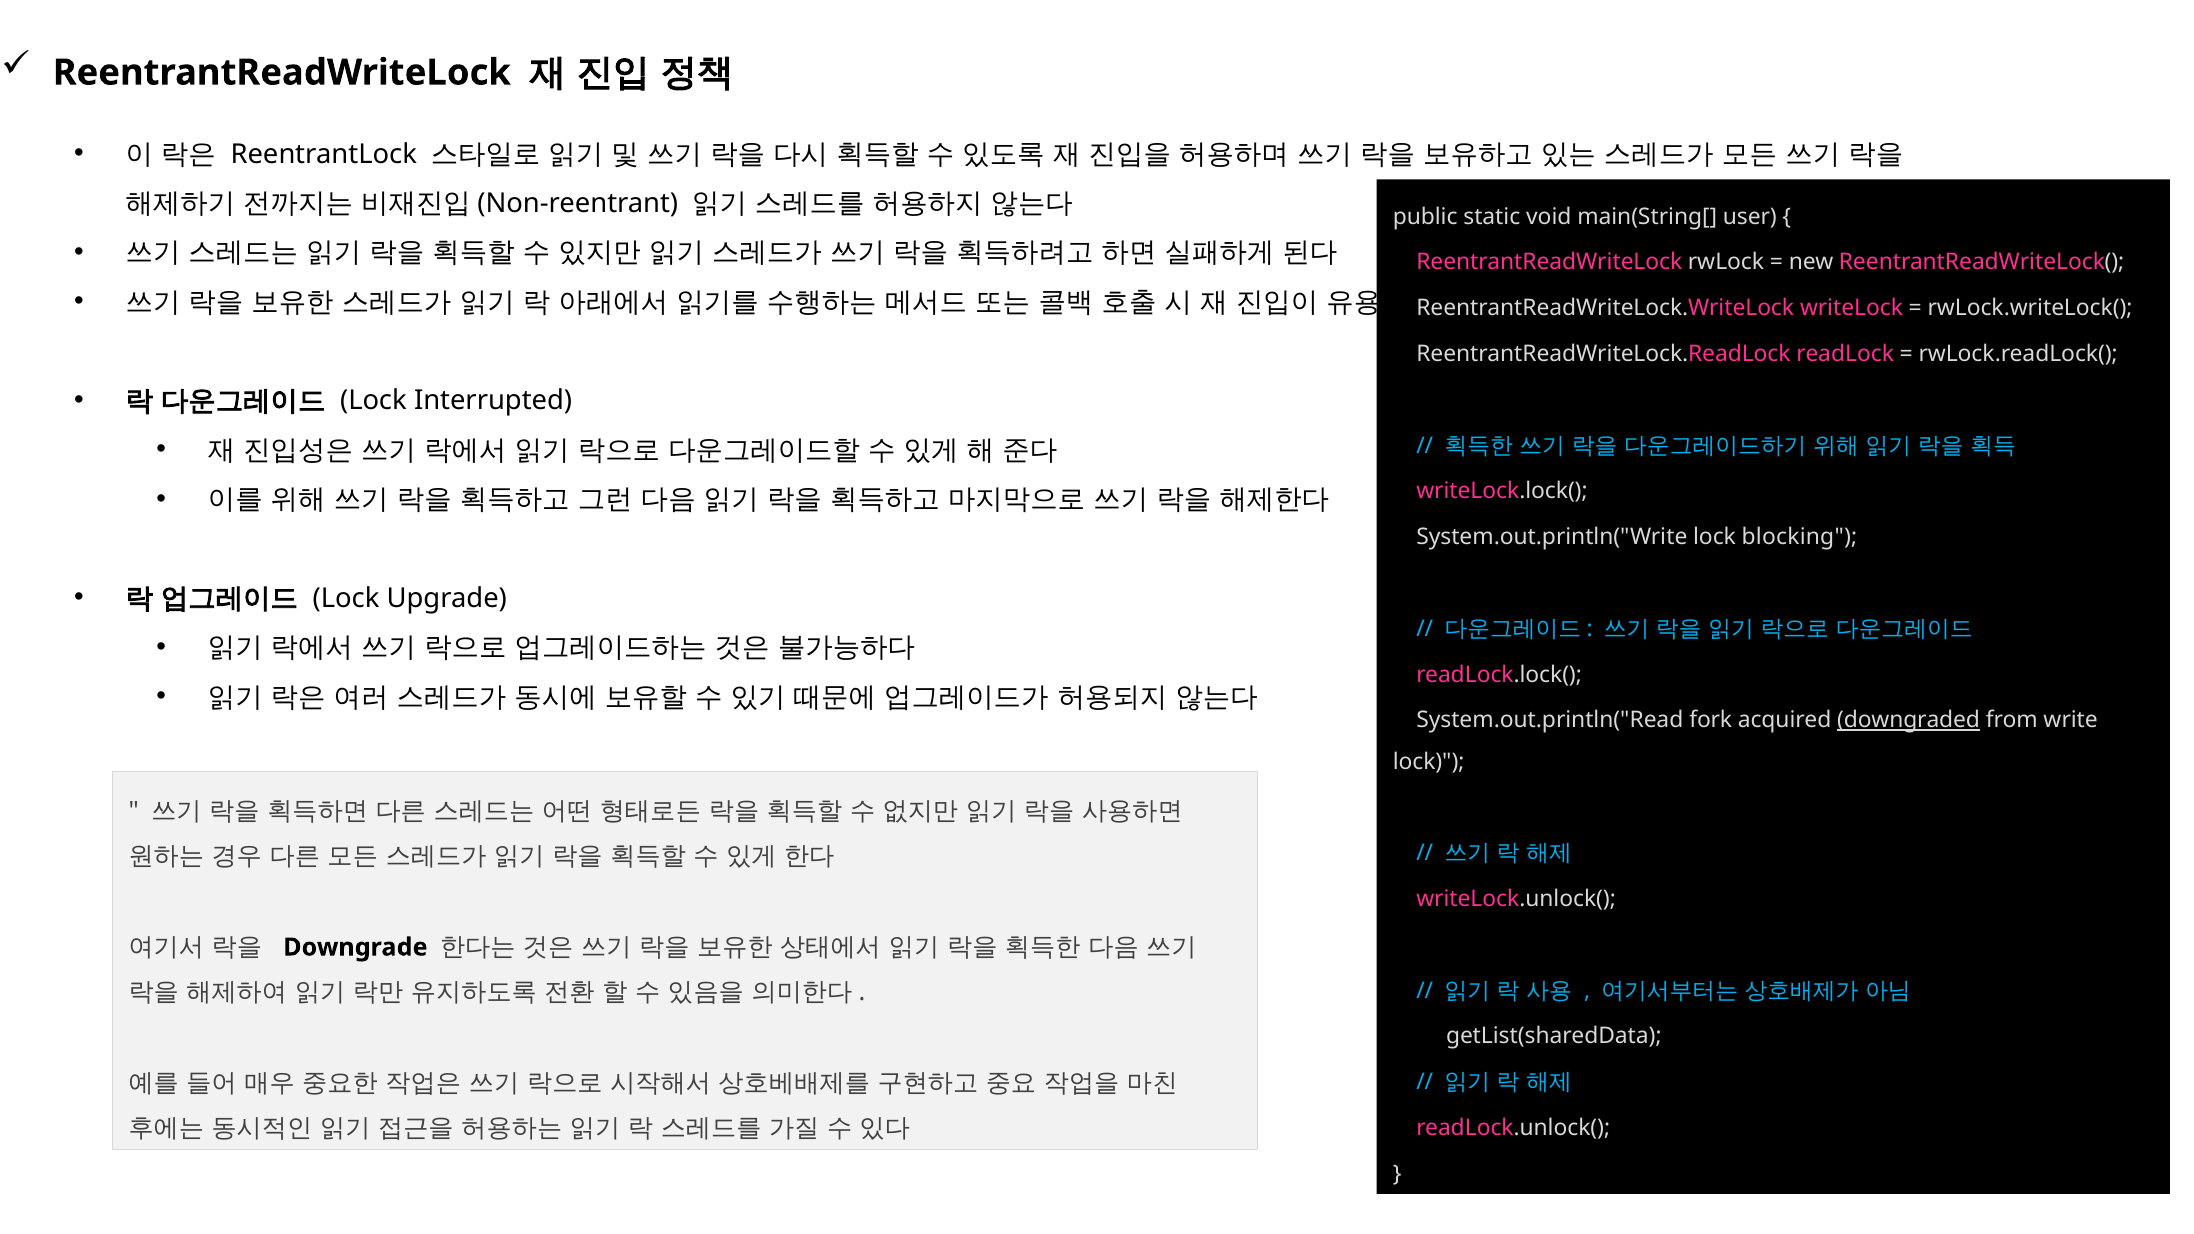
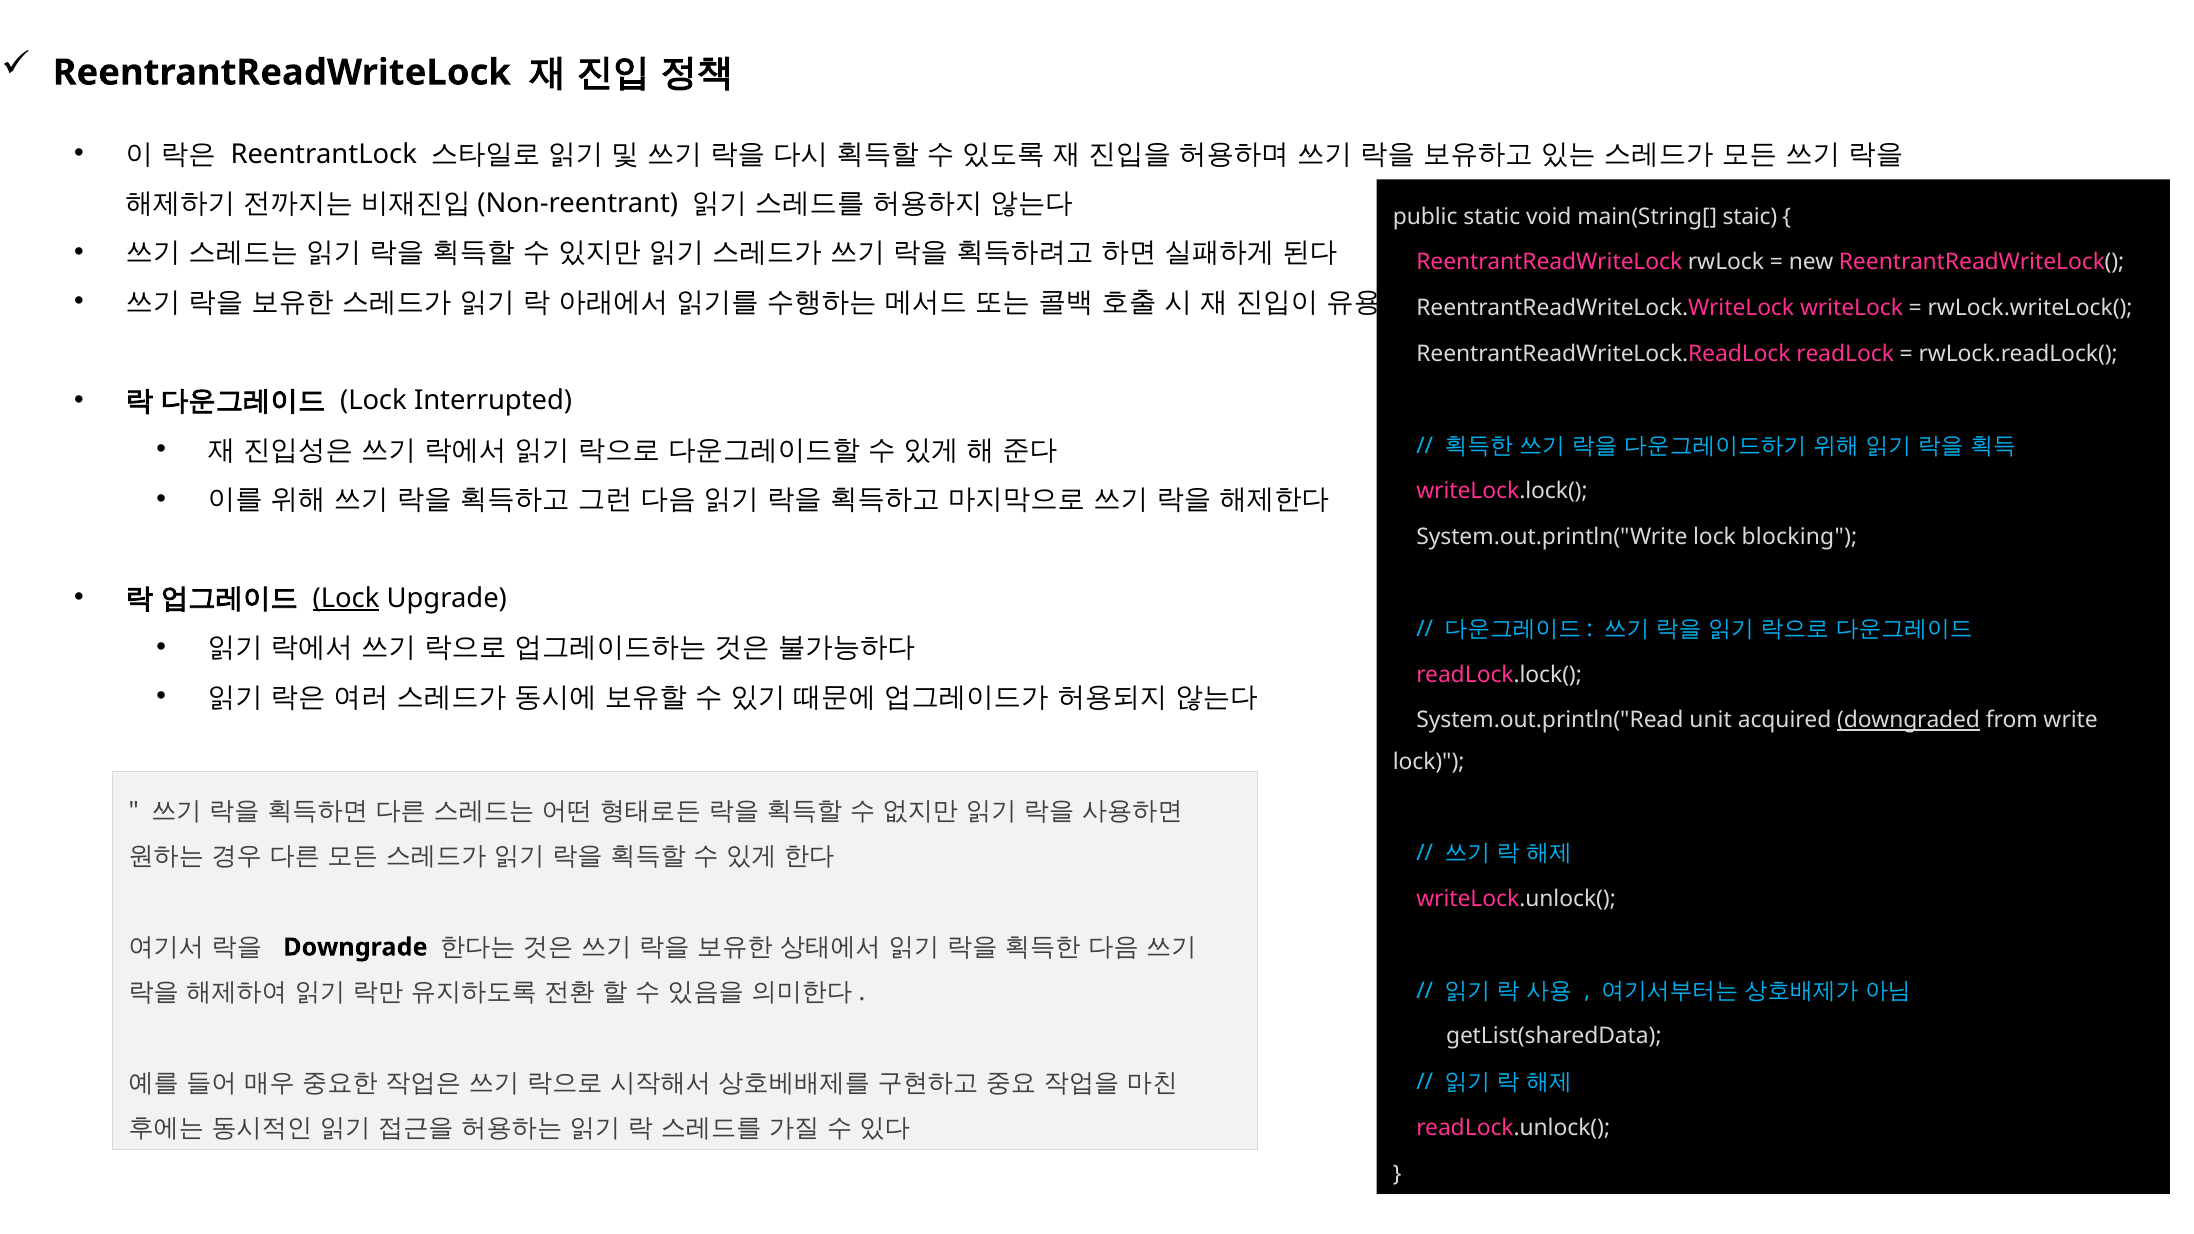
user: user -> staic (1750, 217)
Lock underline: none -> present (346, 598)
fork: fork -> unit (1711, 720)
